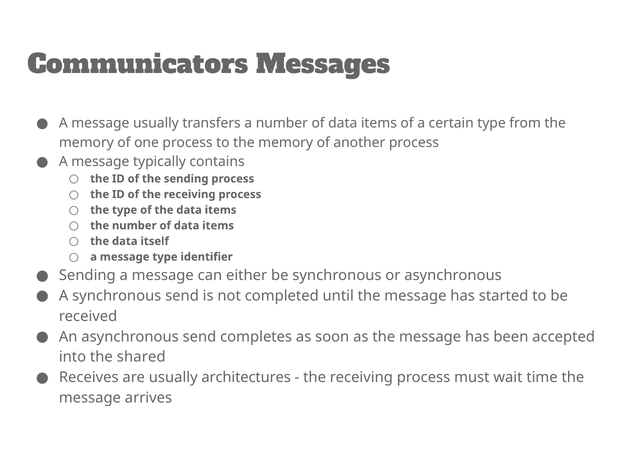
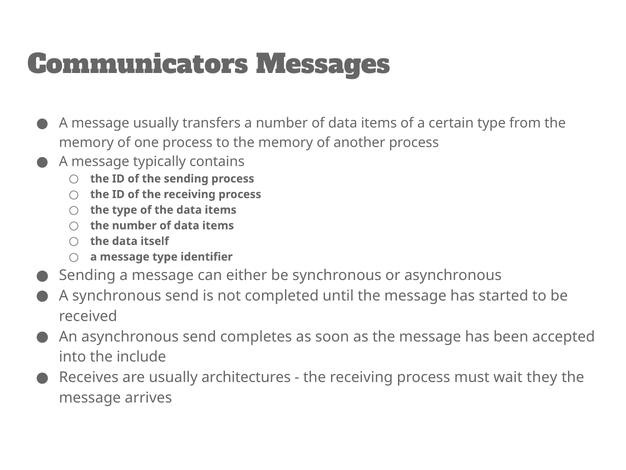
shared: shared -> include (141, 357)
time: time -> they (542, 377)
